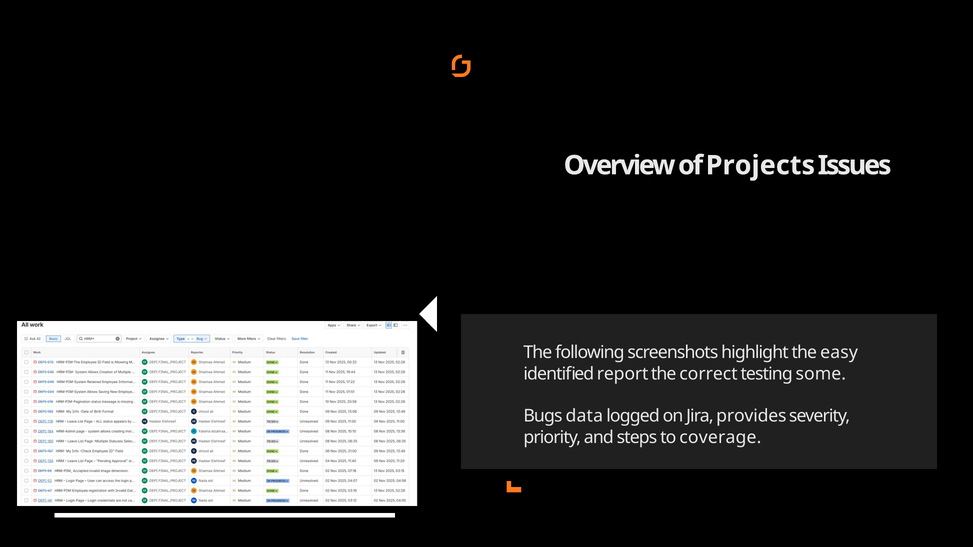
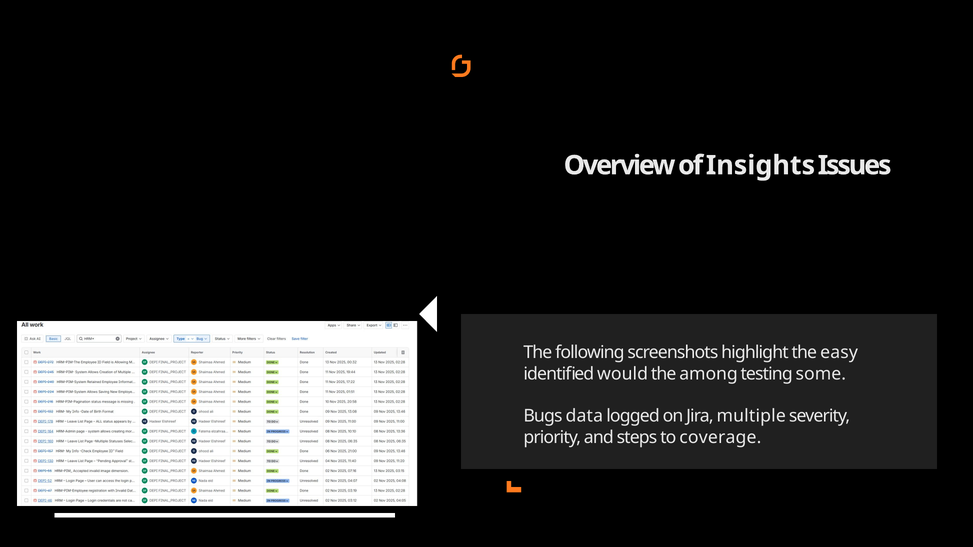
Projects: Projects -> Insights (760, 165)
report: report -> would (623, 374)
correct: correct -> among (709, 374)
provides: provides -> multiple (751, 416)
